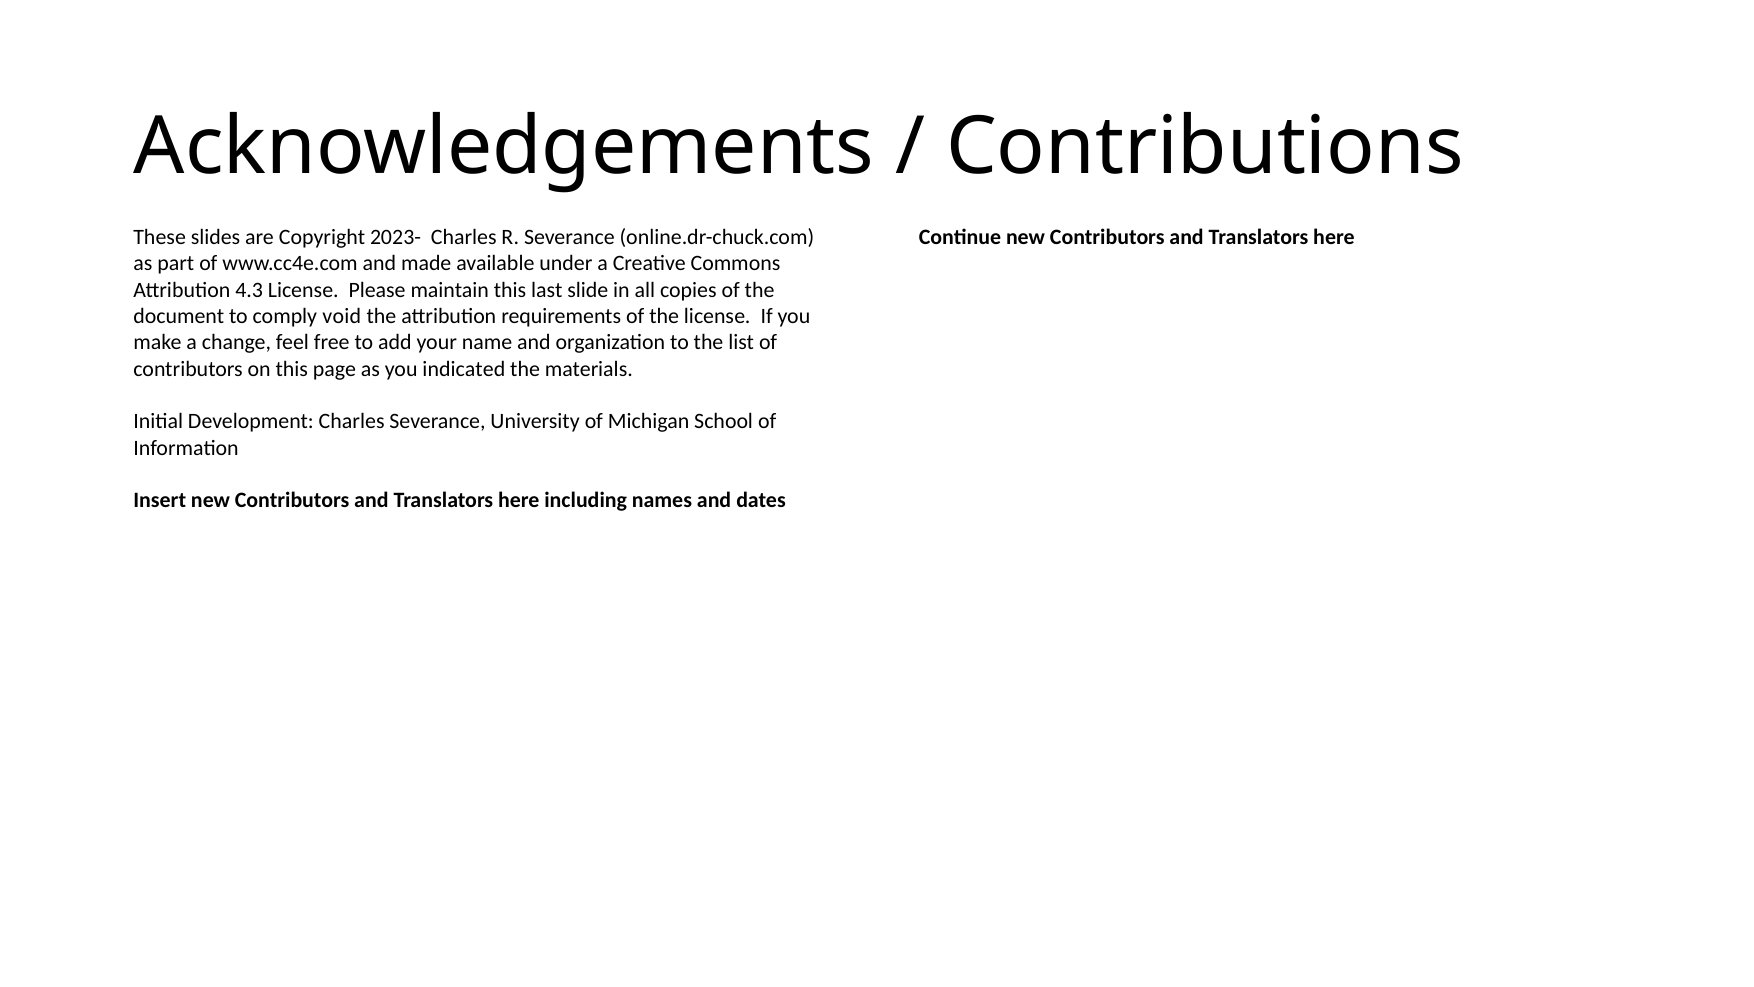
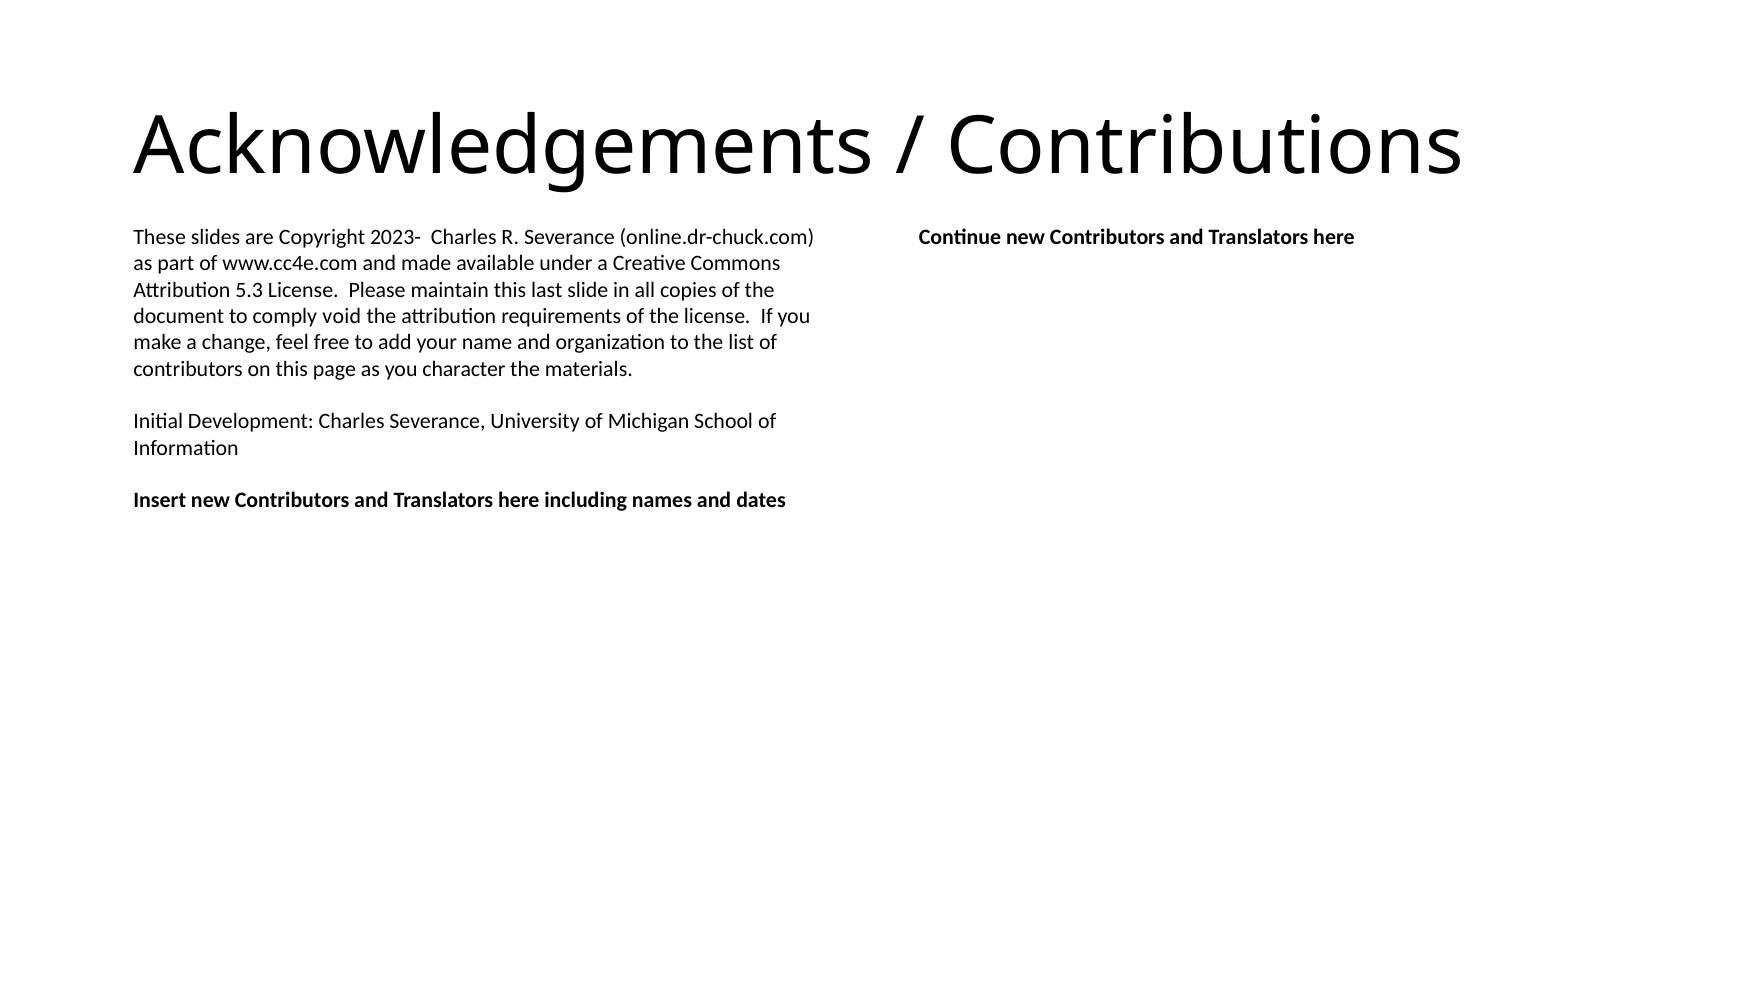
4.3: 4.3 -> 5.3 (249, 290)
indicated: indicated -> character (464, 369)
